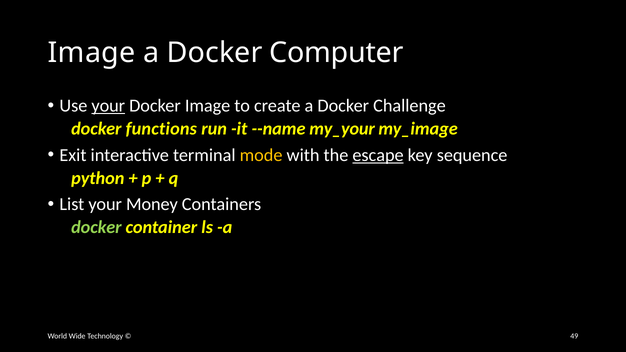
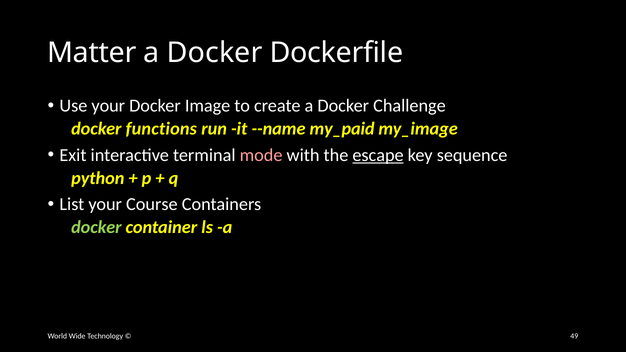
Image: Image -> Matter (92, 53)
Computer: Computer -> Dockerfile (336, 53)
your underline: present -> none (108, 106)
my_your: my_your -> my_paid (342, 129)
mode colour: yellow -> pink (261, 155)
Money: Money -> Course (152, 204)
